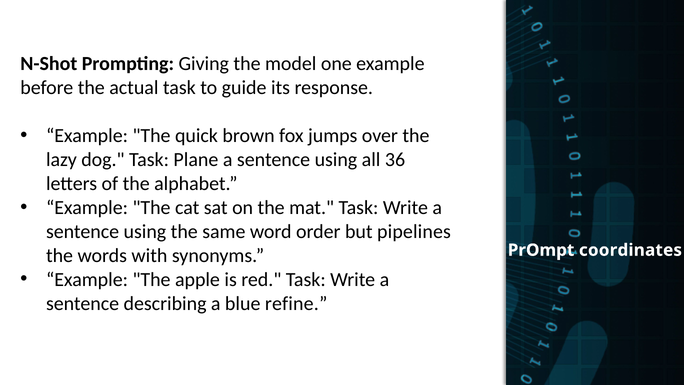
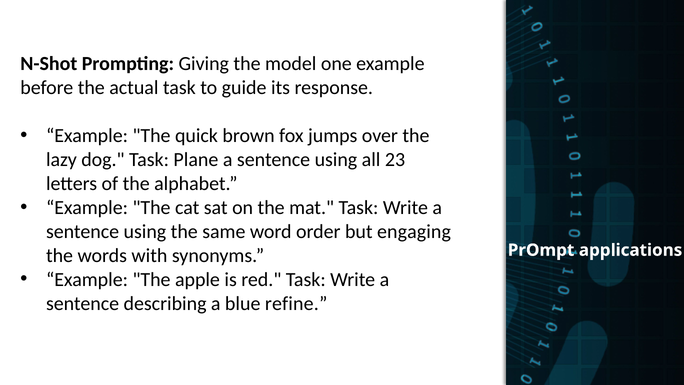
36: 36 -> 23 (395, 160)
pipelines: pipelines -> engaging (414, 231)
coordinates: coordinates -> applications (631, 250)
